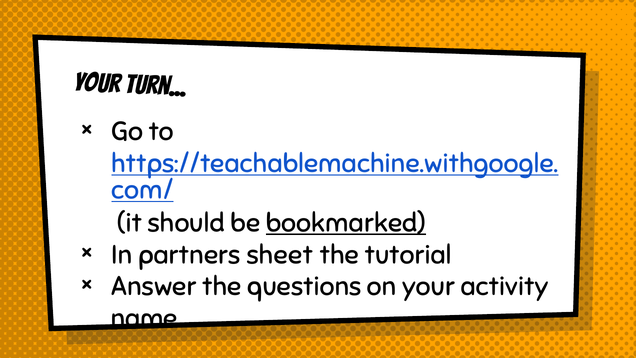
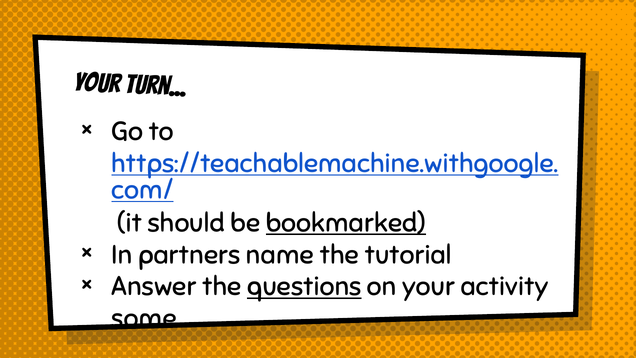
sheet: sheet -> name (280, 255)
questions underline: none -> present (304, 286)
name: name -> some (144, 318)
